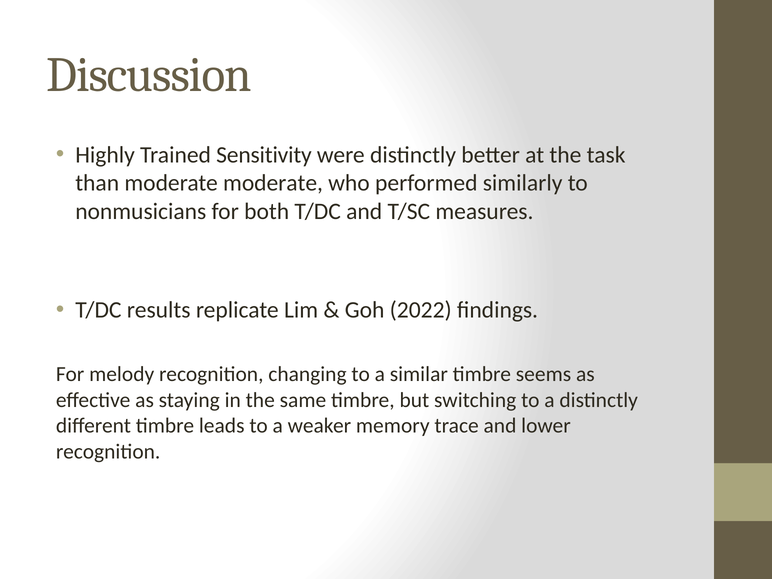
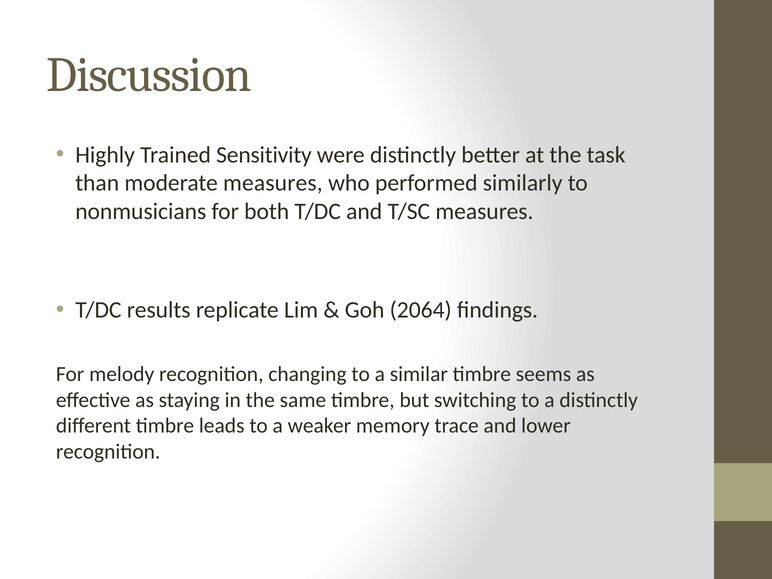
moderate moderate: moderate -> measures (273, 183)
2022: 2022 -> 2064 (421, 310)
